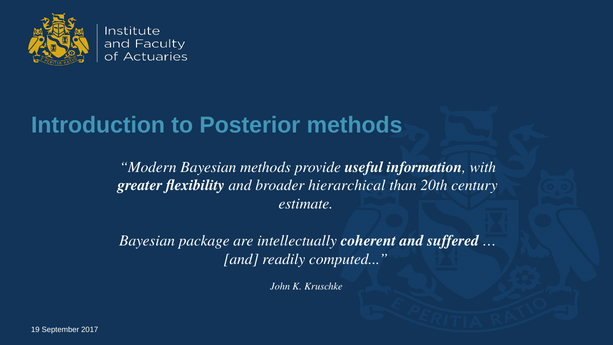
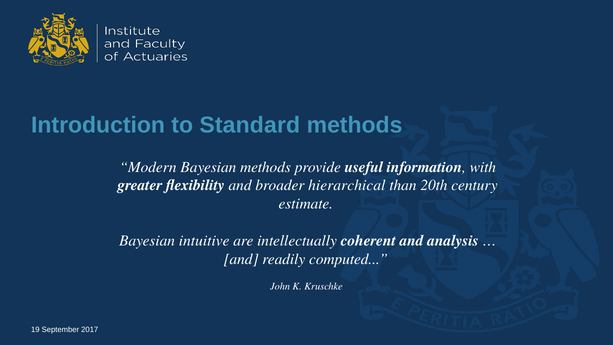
Posterior: Posterior -> Standard (250, 125)
package: package -> intuitive (204, 240)
suffered: suffered -> analysis (453, 240)
